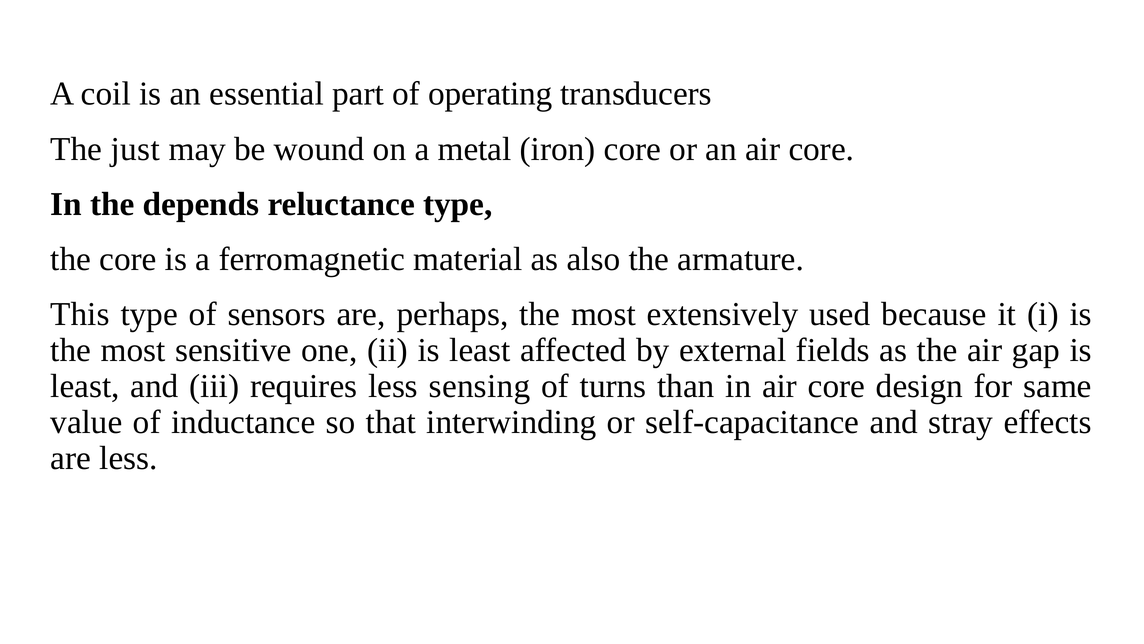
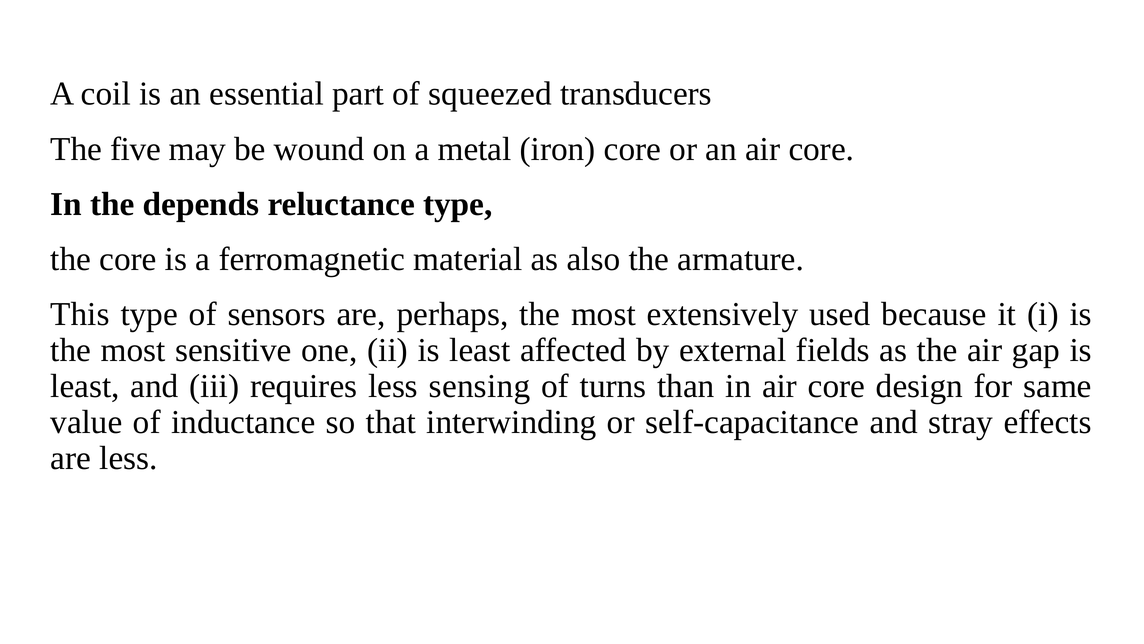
operating: operating -> squeezed (490, 94)
just: just -> five (136, 149)
